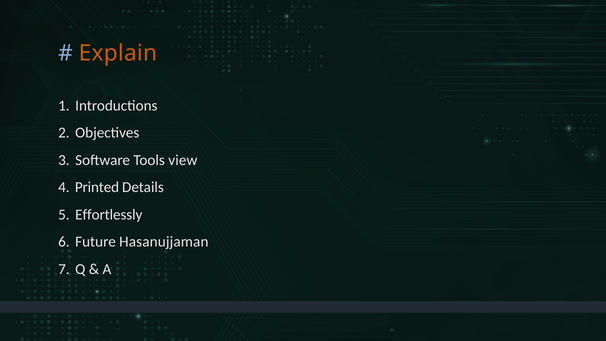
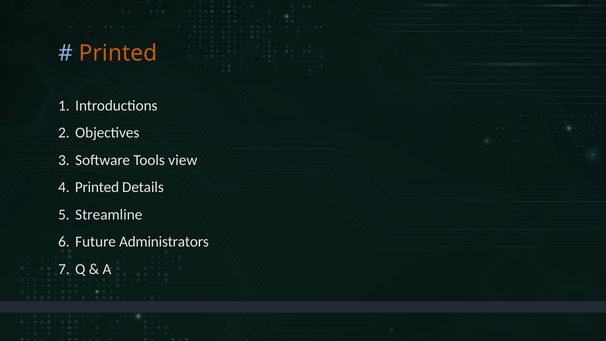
Explain: Explain -> Printed (118, 53)
Effortlessly: Effortlessly -> Streamline (109, 215)
Hasanujjaman: Hasanujjaman -> Administrators (164, 242)
